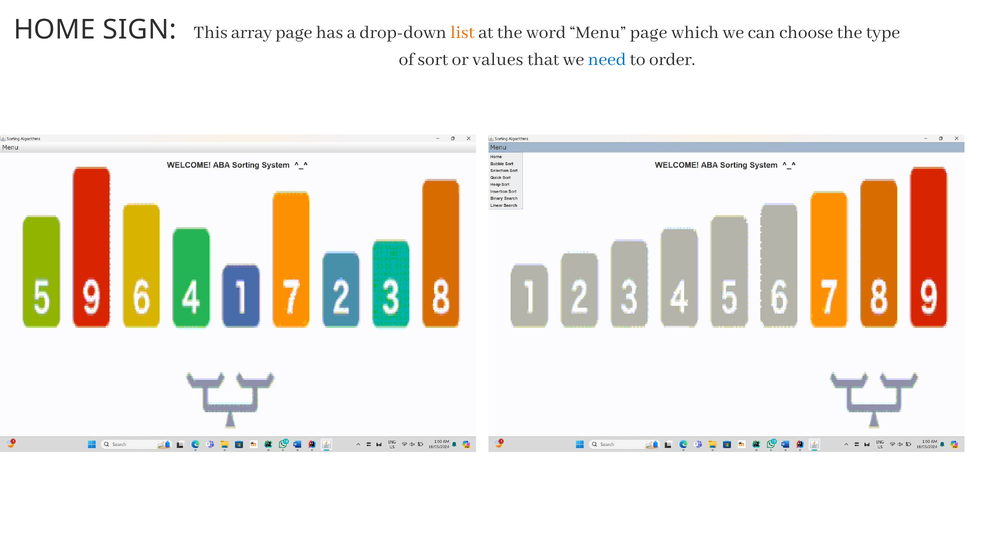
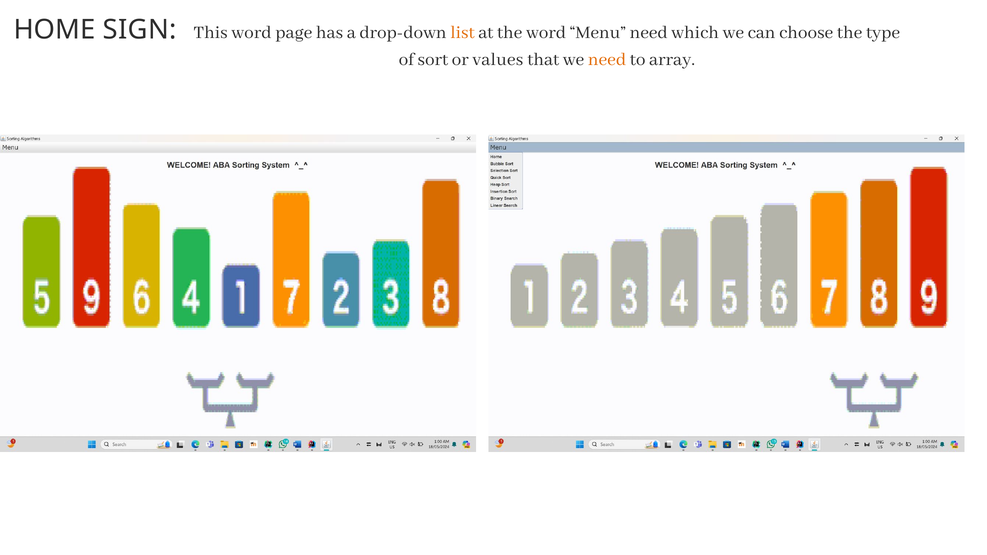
This array: array -> word (251, 32)
Menu page: page -> need (649, 32)
need colour: blue -> orange (607, 59)
order: order -> array (672, 59)
